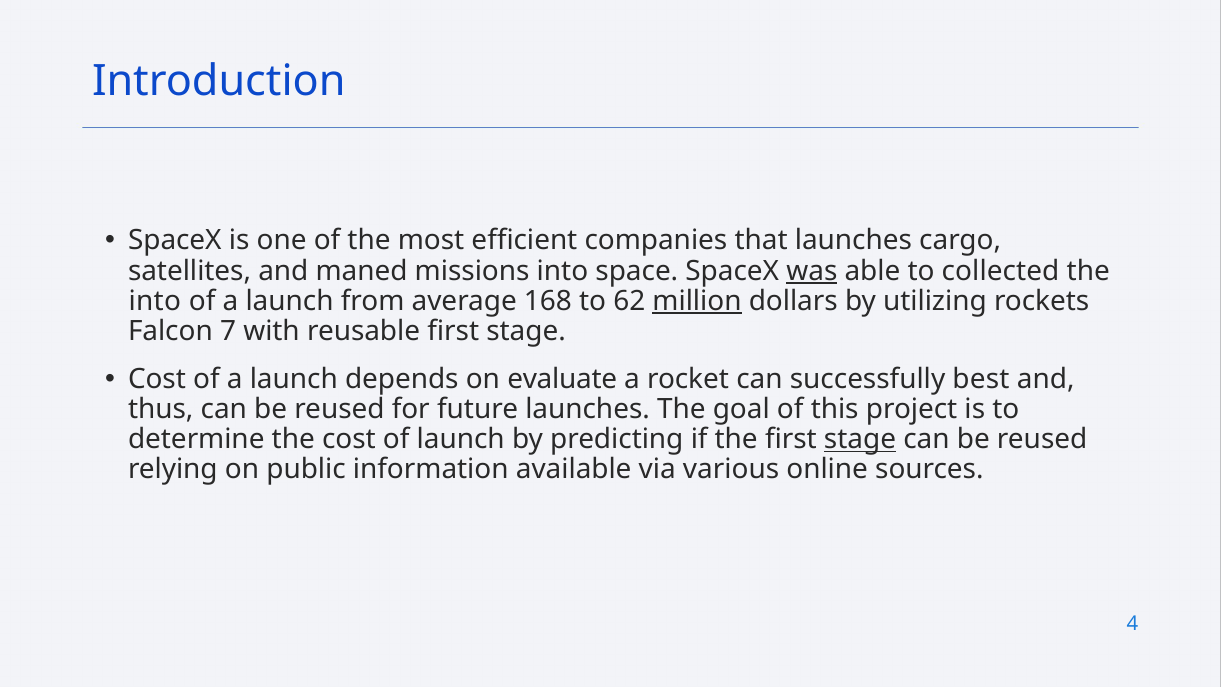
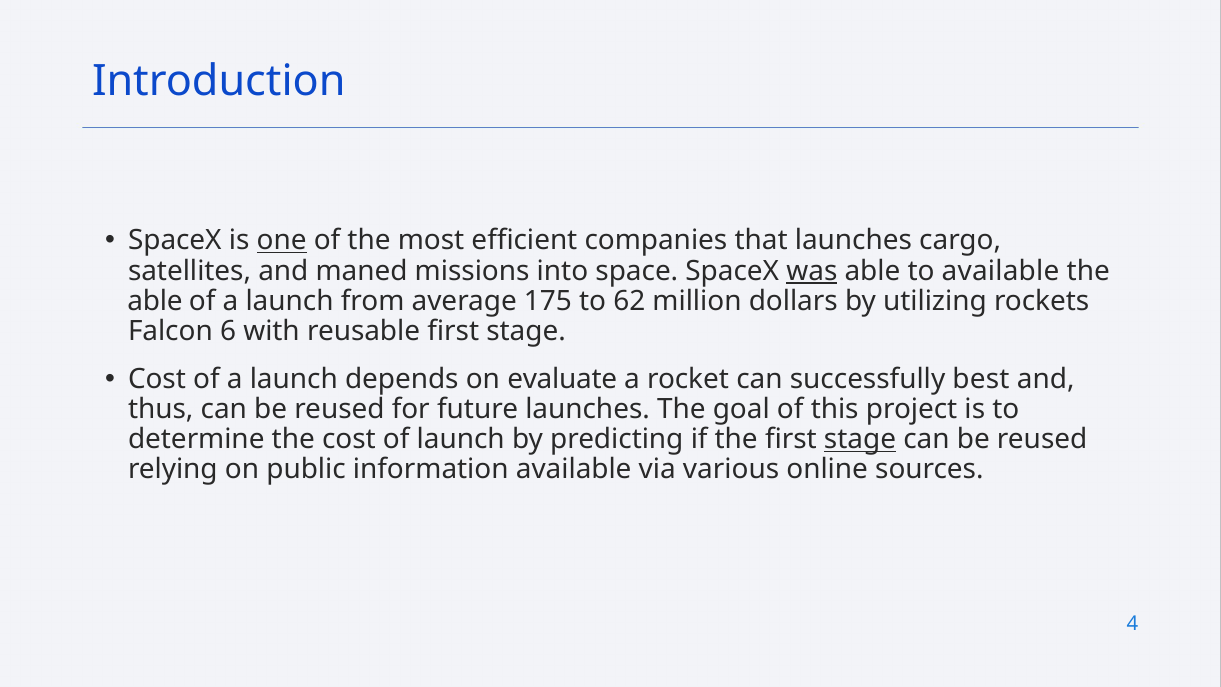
one underline: none -> present (282, 241)
to collected: collected -> available (1001, 271)
into: into -> able (155, 301)
168: 168 -> 175 (548, 301)
million underline: present -> none (697, 301)
7: 7 -> 6 (228, 331)
